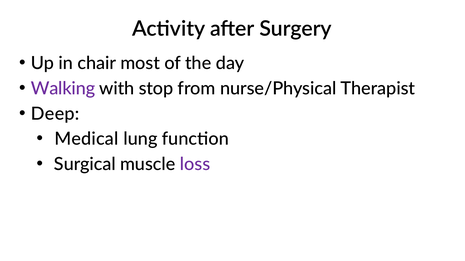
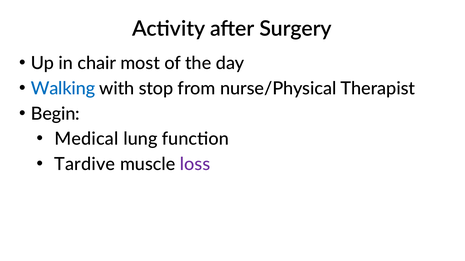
Walking colour: purple -> blue (63, 89)
Deep: Deep -> Begin (55, 114)
Surgical: Surgical -> Tardive (85, 165)
